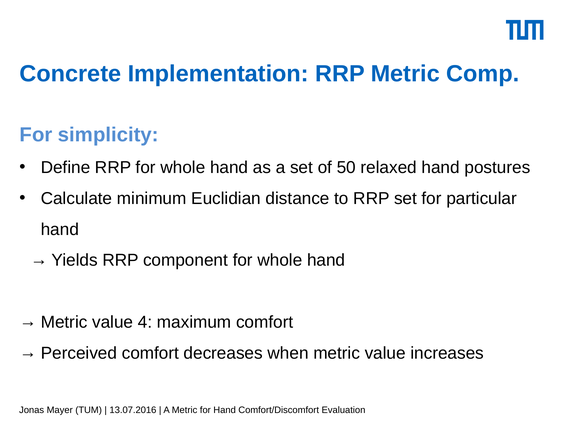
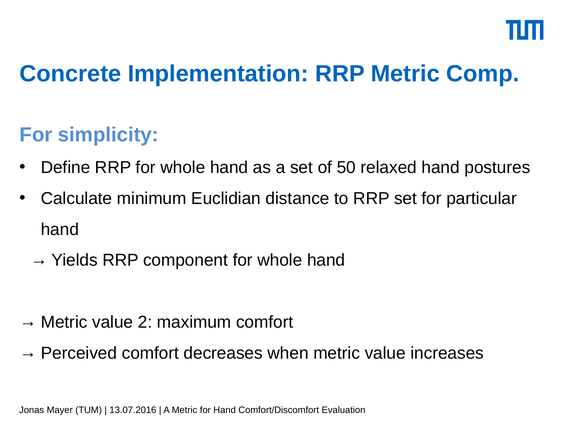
4: 4 -> 2 (145, 322)
